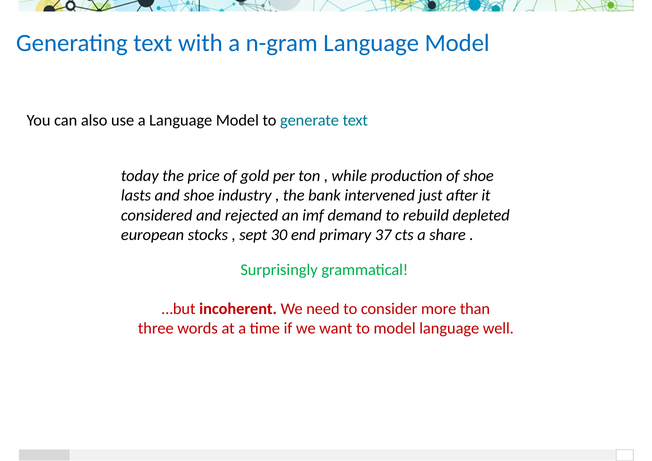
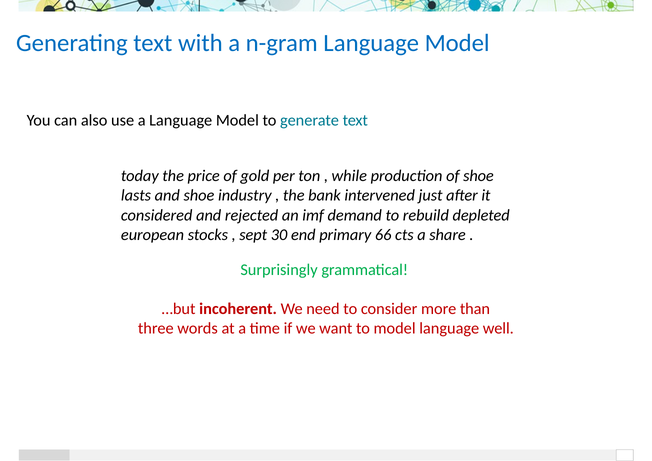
37: 37 -> 66 (383, 235)
